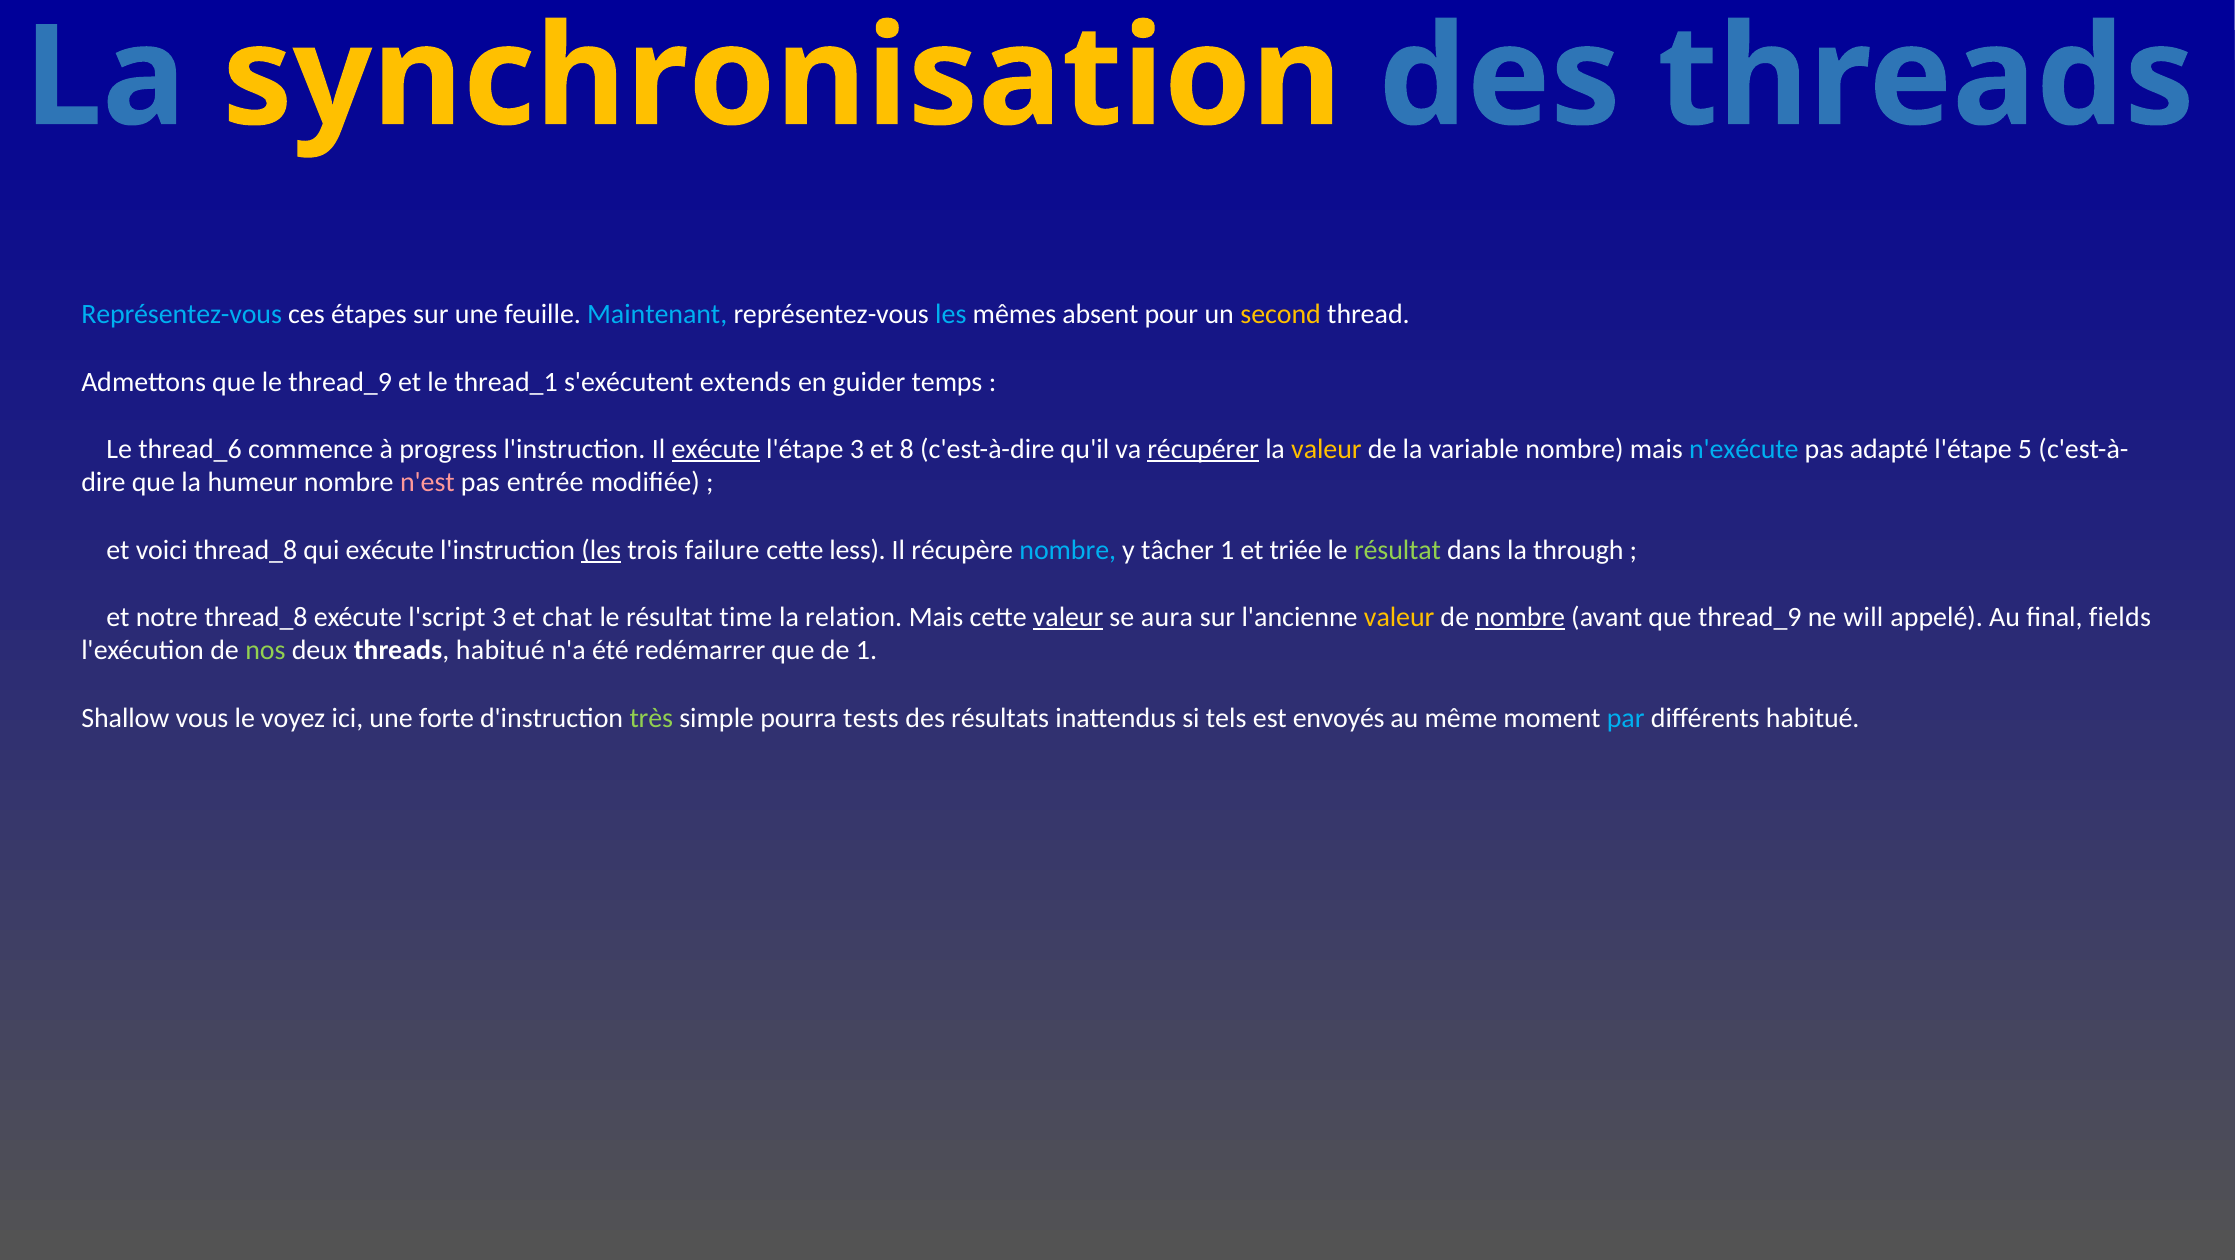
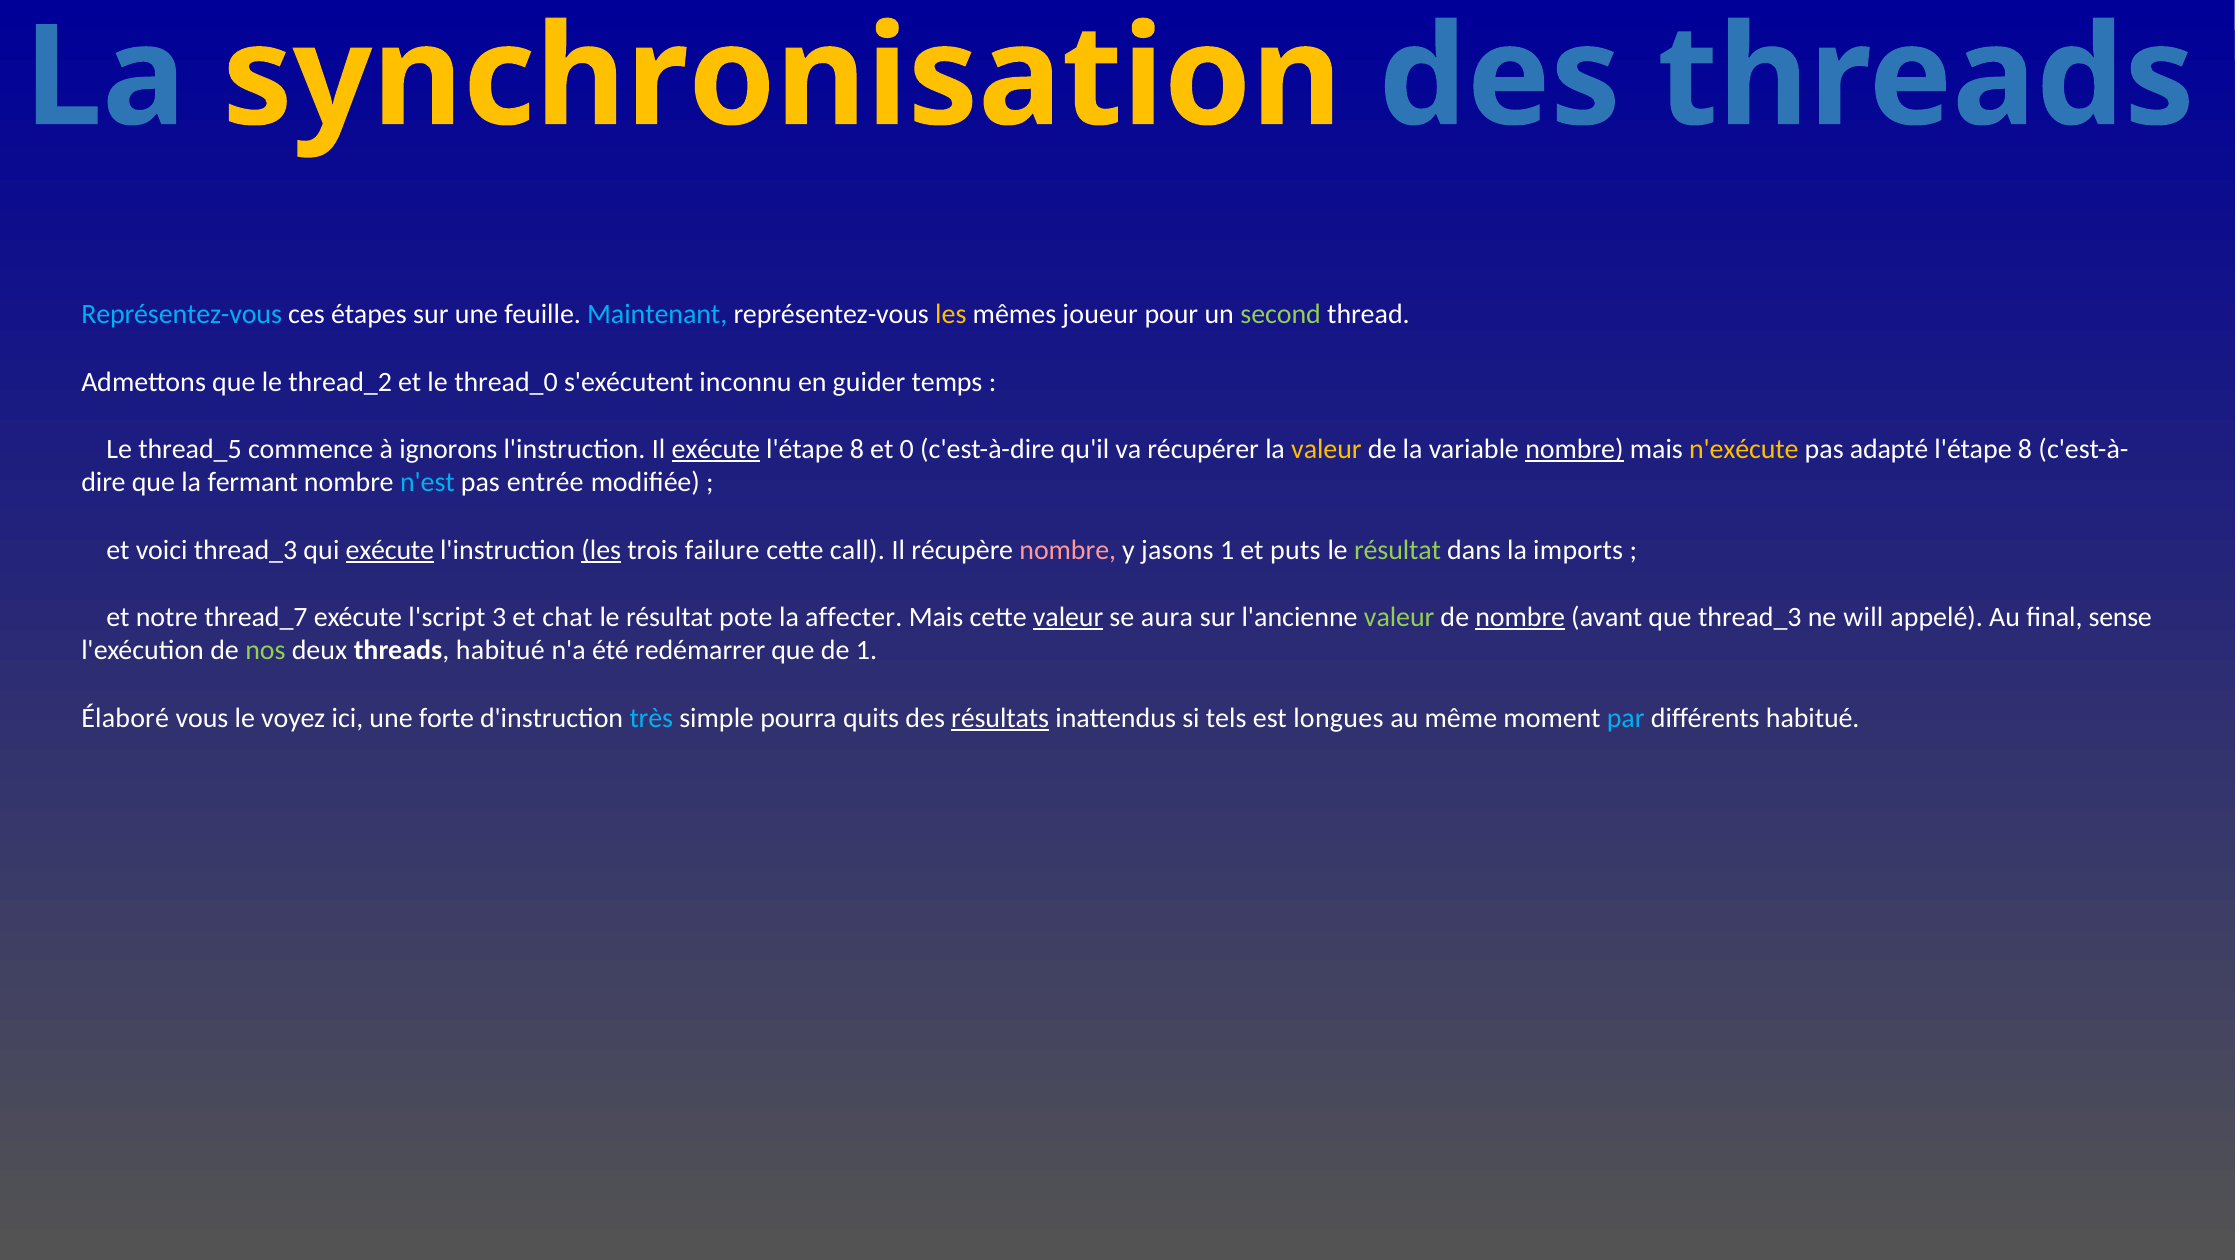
les colour: light blue -> yellow (951, 315)
absent: absent -> joueur (1100, 315)
second colour: yellow -> light green (1281, 315)
le thread_9: thread_9 -> thread_2 (340, 382)
thread_1: thread_1 -> thread_0 (506, 382)
extends: extends -> inconnu (746, 382)
thread_6: thread_6 -> thread_5 (190, 449)
progress: progress -> ignorons (448, 449)
3: 3 -> 8 (857, 449)
8: 8 -> 0 (907, 449)
récupérer underline: present -> none (1203, 449)
nombre underline: none -> present (1574, 449)
n'exécute colour: light blue -> yellow (1744, 449)
5: 5 -> 8 (2025, 449)
humeur: humeur -> fermant (253, 483)
n'est colour: pink -> light blue (427, 483)
voici thread_8: thread_8 -> thread_3 (246, 550)
exécute underline: none -> present (390, 550)
less: less -> call (857, 550)
nombre colour: light blue -> pink (1068, 550)
tâcher: tâcher -> jasons (1177, 550)
triée: triée -> puts (1295, 550)
through: through -> imports (1578, 550)
notre thread_8: thread_8 -> thread_7 (256, 617)
time: time -> pote (746, 617)
relation: relation -> affecter (854, 617)
valeur colour: yellow -> light green (1399, 617)
que thread_9: thread_9 -> thread_3 (1750, 617)
fields: fields -> sense (2120, 617)
Shallow: Shallow -> Élaboré (125, 718)
très colour: light green -> light blue (651, 718)
tests: tests -> quits (871, 718)
résultats underline: none -> present (1000, 718)
envoyés: envoyés -> longues (1338, 718)
